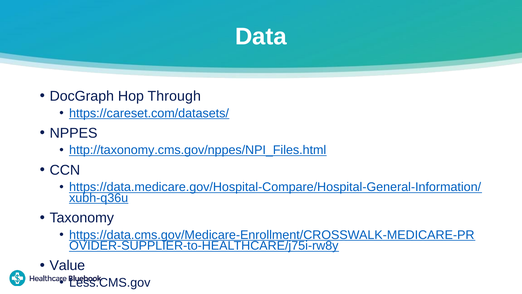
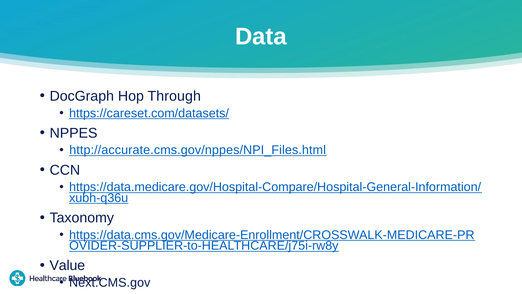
http://taxonomy.cms.gov/nppes/NPI_Files.html: http://taxonomy.cms.gov/nppes/NPI_Files.html -> http://accurate.cms.gov/nppes/NPI_Files.html (198, 150)
Less.CMS.gov: Less.CMS.gov -> Next.CMS.gov (110, 282)
